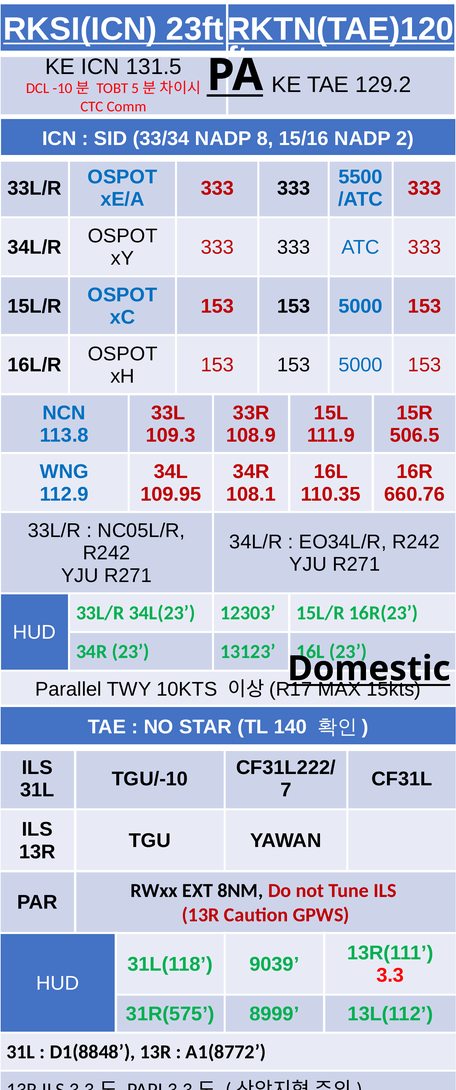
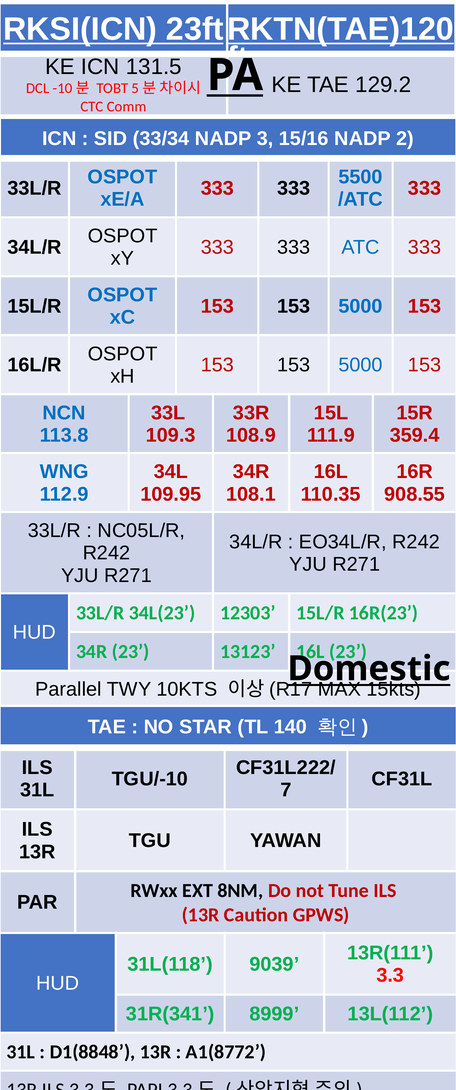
8: 8 -> 3 (265, 139)
506.5: 506.5 -> 359.4 (415, 436)
660.76: 660.76 -> 908.55 (415, 495)
31R(575: 31R(575 -> 31R(341 (170, 1015)
